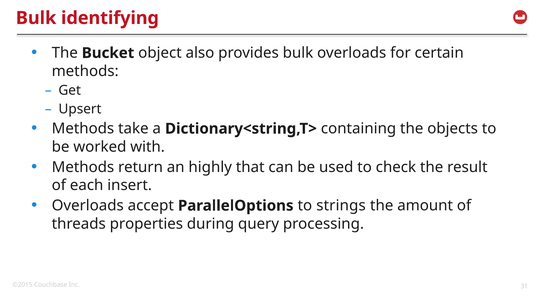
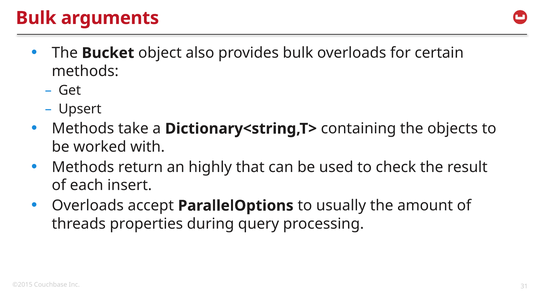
identifying: identifying -> arguments (110, 18)
strings: strings -> usually (341, 206)
